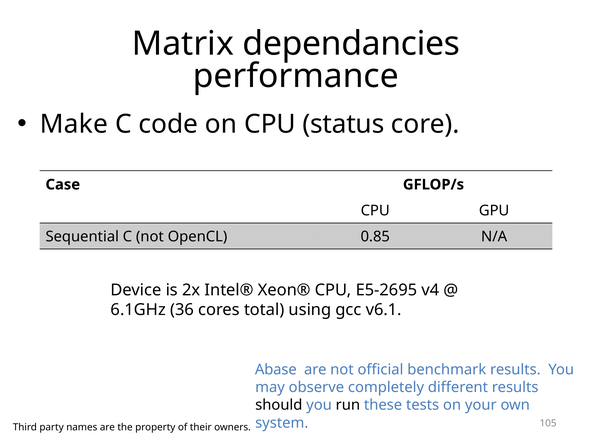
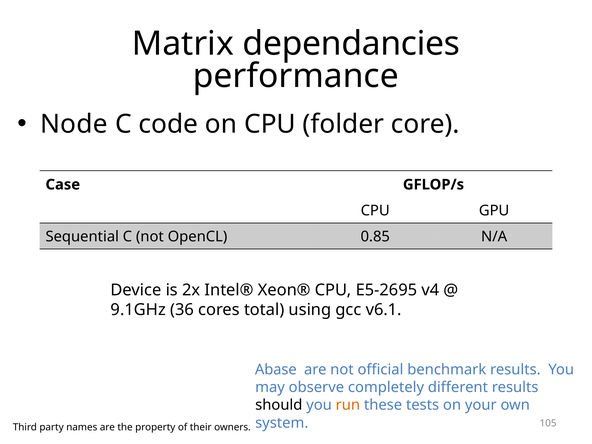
Make: Make -> Node (74, 124)
status: status -> folder (343, 124)
6.1GHz: 6.1GHz -> 9.1GHz (138, 310)
run colour: black -> orange (348, 405)
